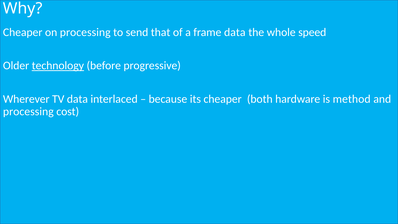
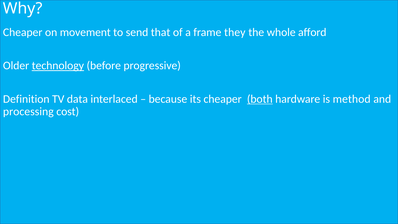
on processing: processing -> movement (85, 32)
frame data: data -> they (235, 32)
speed: speed -> afford (312, 32)
Wherever: Wherever -> Definition (26, 99)
both underline: none -> present (260, 99)
